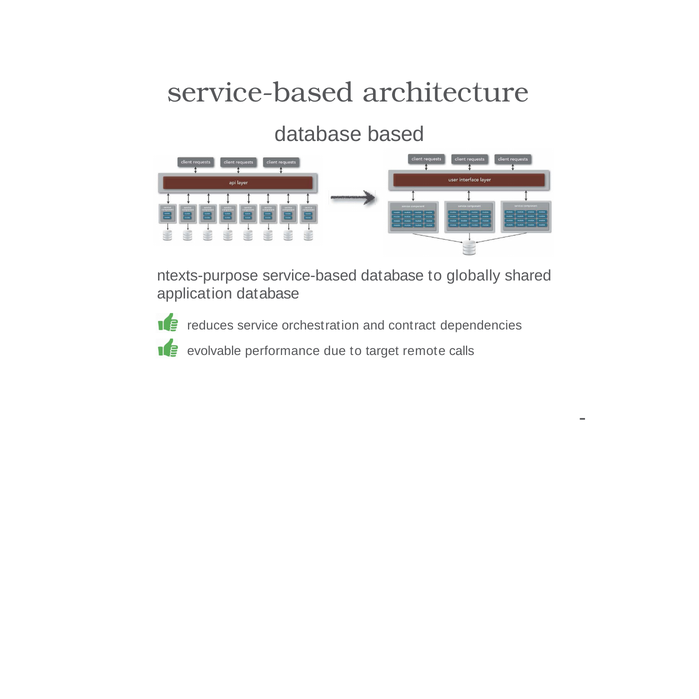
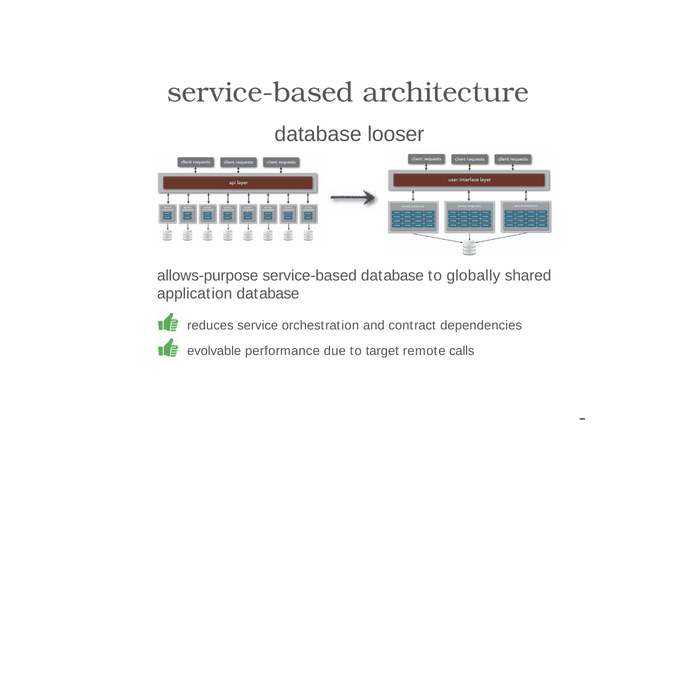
based: based -> looser (396, 134)
ntexts-purpose: ntexts-purpose -> allows-purpose (208, 276)
